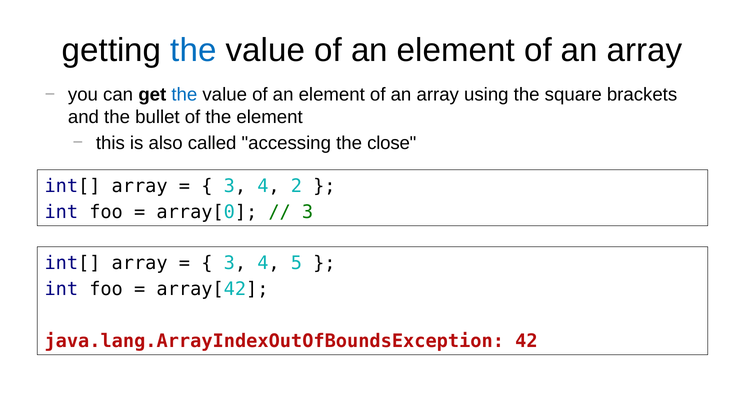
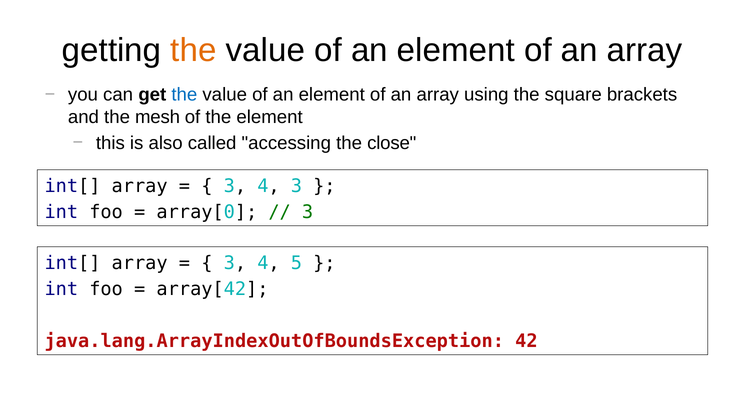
the colour: blue -> orange (194, 50)
bullet: bullet -> mesh (158, 117)
4 2: 2 -> 3 (296, 186)
